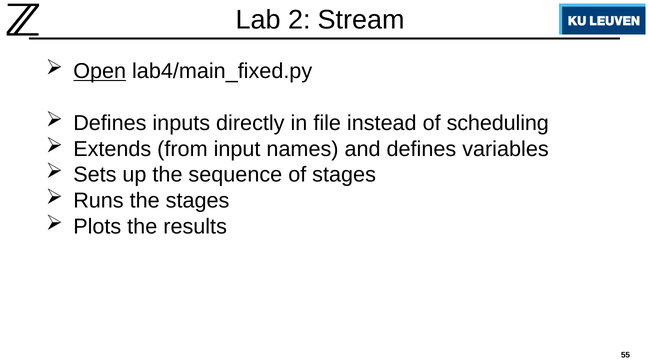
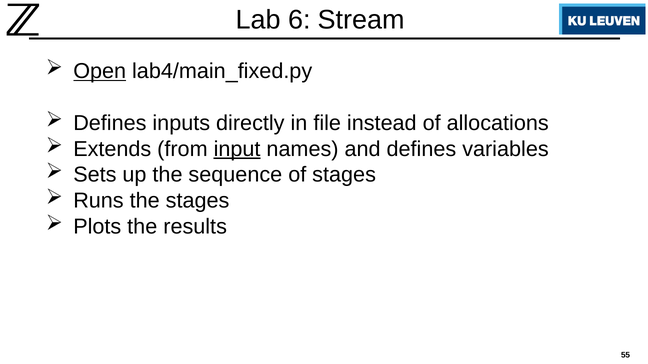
2: 2 -> 6 (299, 20)
scheduling: scheduling -> allocations (498, 123)
input underline: none -> present (237, 149)
